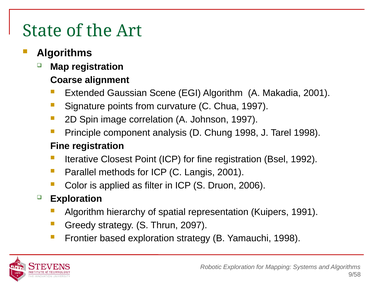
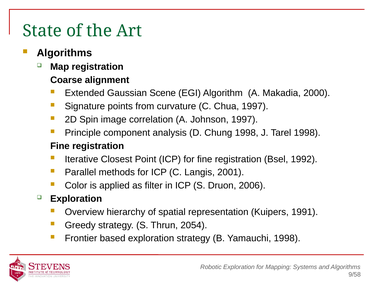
Makadia 2001: 2001 -> 2000 (317, 93)
Algorithm: Algorithm -> Overview (84, 212)
2097: 2097 -> 2054 (194, 225)
